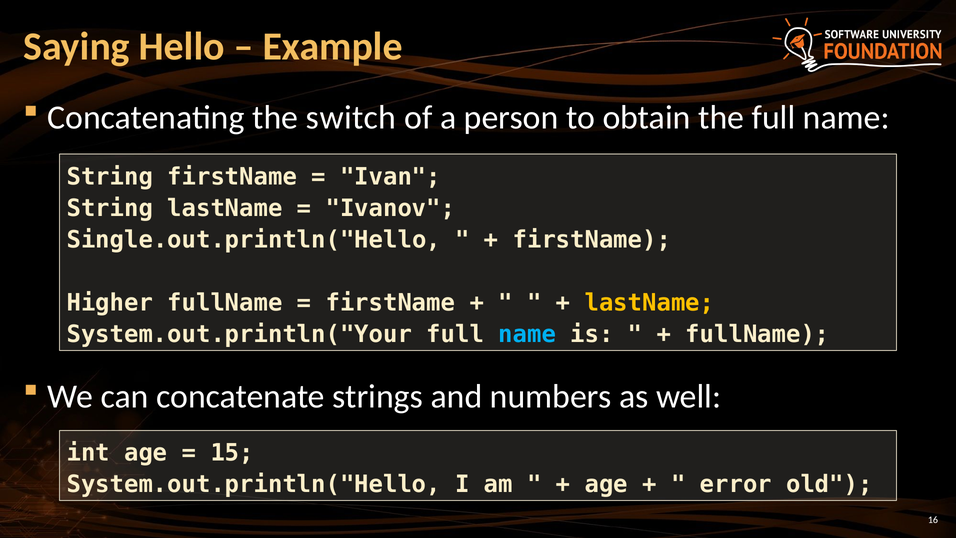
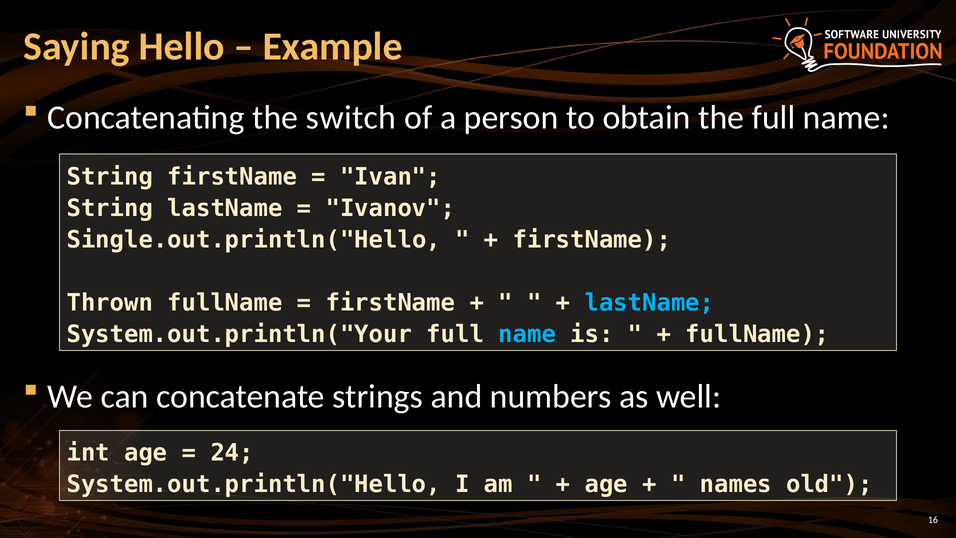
Higher: Higher -> Thrown (110, 303)
lastName colour: yellow -> light blue (649, 303)
15: 15 -> 24 (232, 453)
error: error -> names (736, 484)
